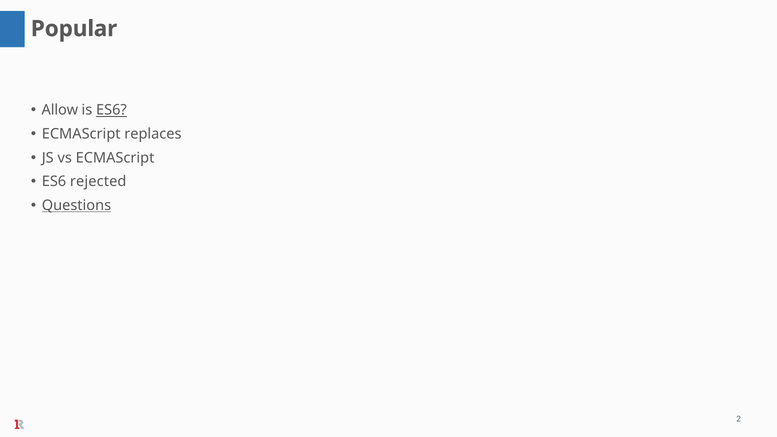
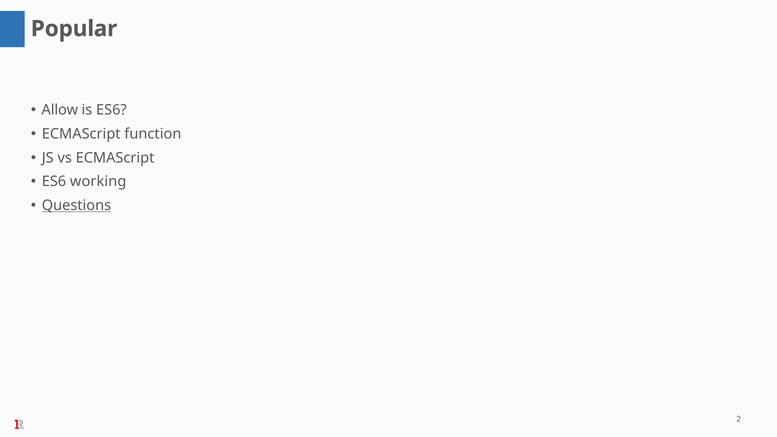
ES6 underline: present -> none (111, 110)
replaces: replaces -> function (153, 134)
rejected: rejected -> working (98, 182)
